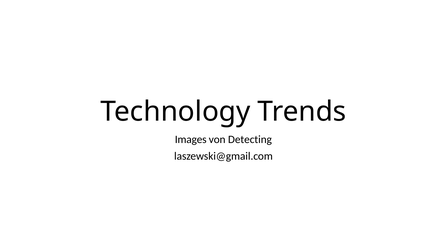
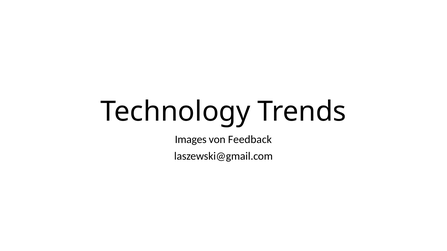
Detecting: Detecting -> Feedback (250, 140)
